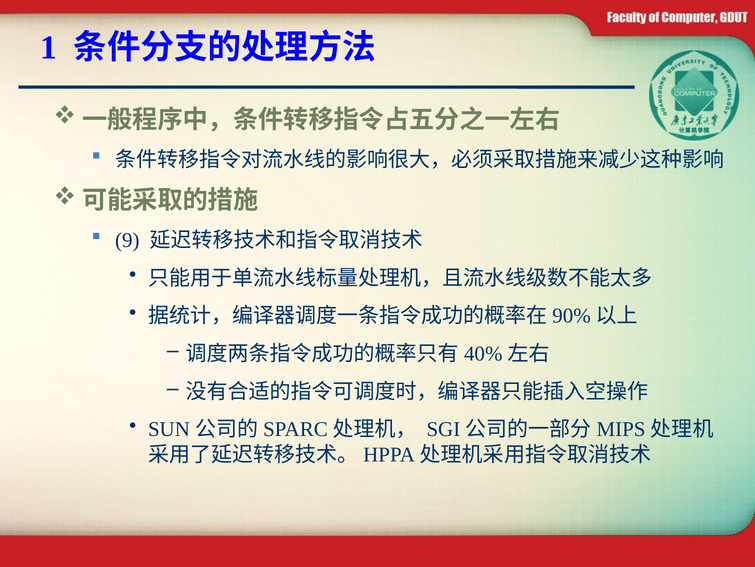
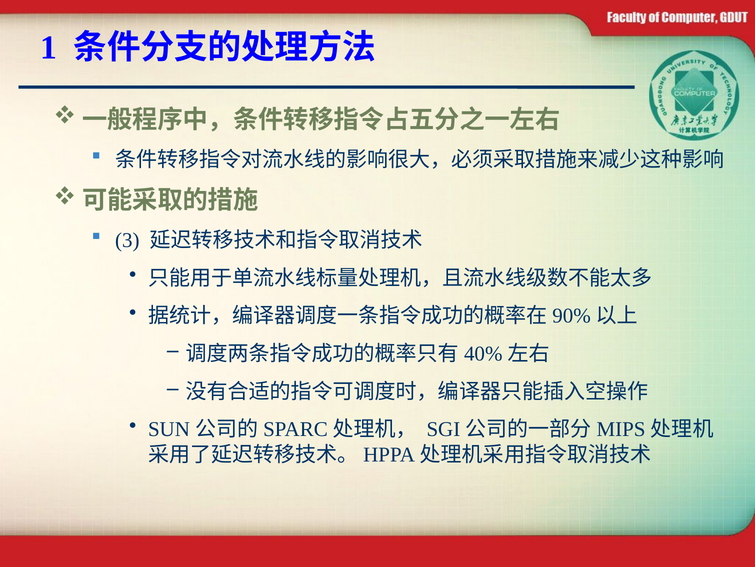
9: 9 -> 3 (127, 240)
